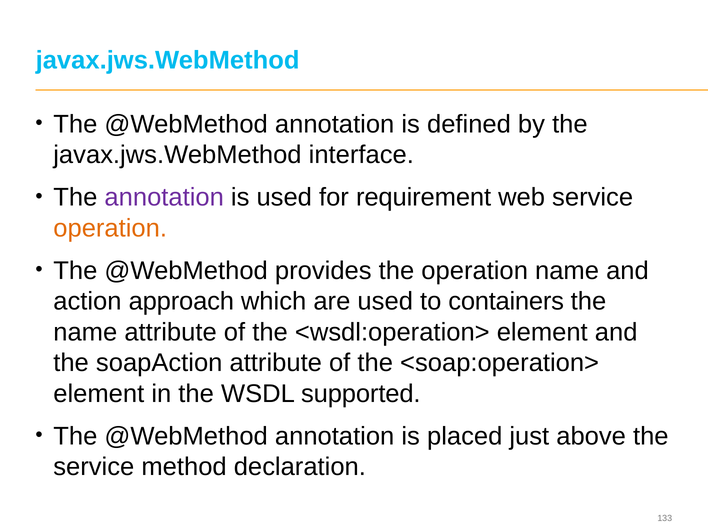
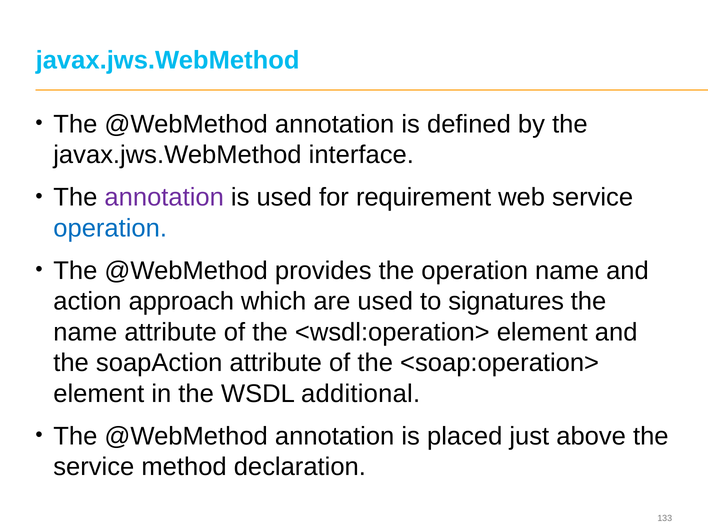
operation colour: orange -> blue (110, 228)
containers: containers -> signatures (506, 301)
supported: supported -> additional (361, 394)
